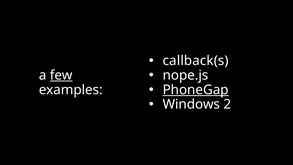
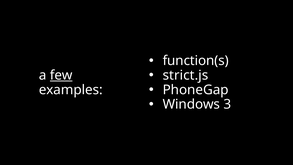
callback(s: callback(s -> function(s (196, 61)
nope.js: nope.js -> strict.js (185, 75)
PhoneGap underline: present -> none (196, 90)
2: 2 -> 3 (227, 104)
